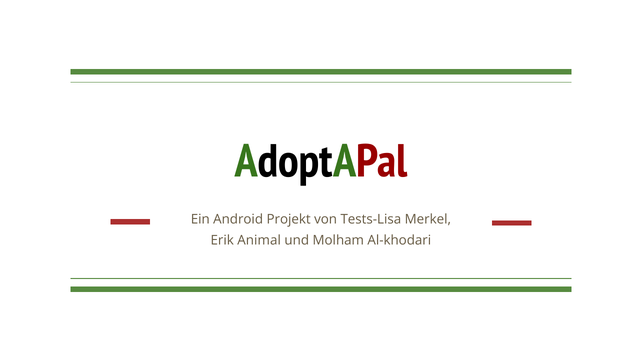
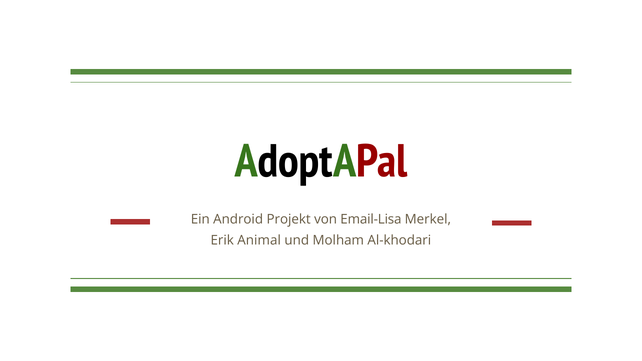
Tests-Lisa: Tests-Lisa -> Email-Lisa (371, 219)
